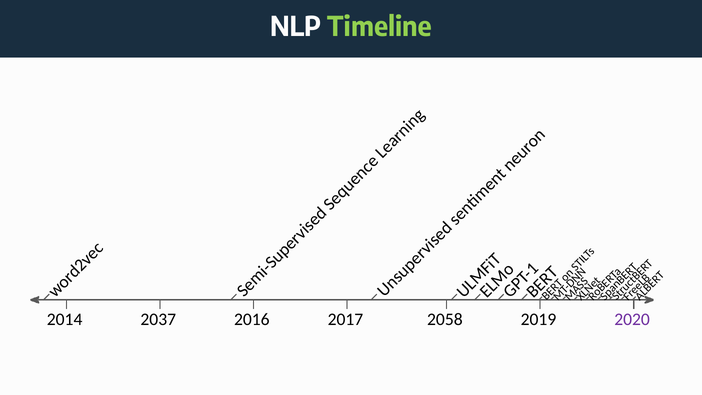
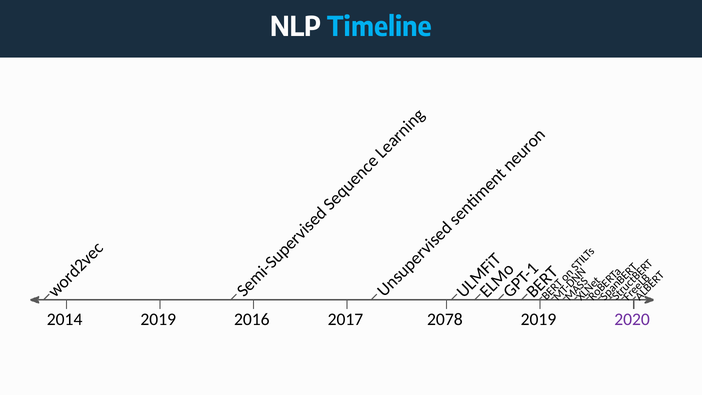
Timeline colour: light green -> light blue (380, 27)
2037: 2037 -> 2019 (158, 320)
2058: 2058 -> 2078 (445, 320)
